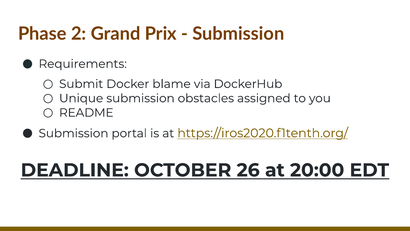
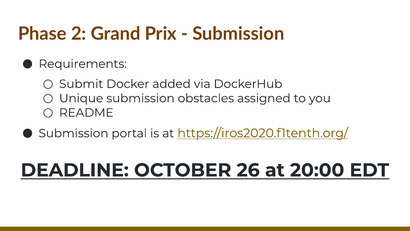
blame: blame -> added (172, 84)
